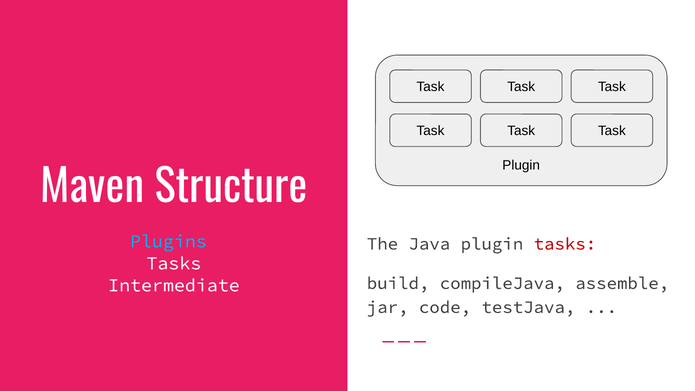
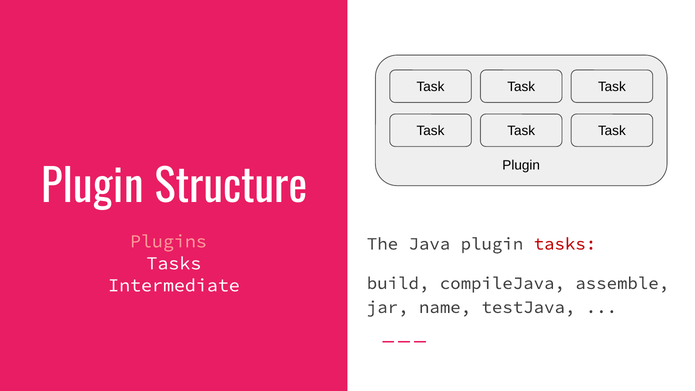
Maven: Maven -> Plugin (92, 187)
Plugins colour: light blue -> pink (168, 241)
code: code -> name (445, 307)
